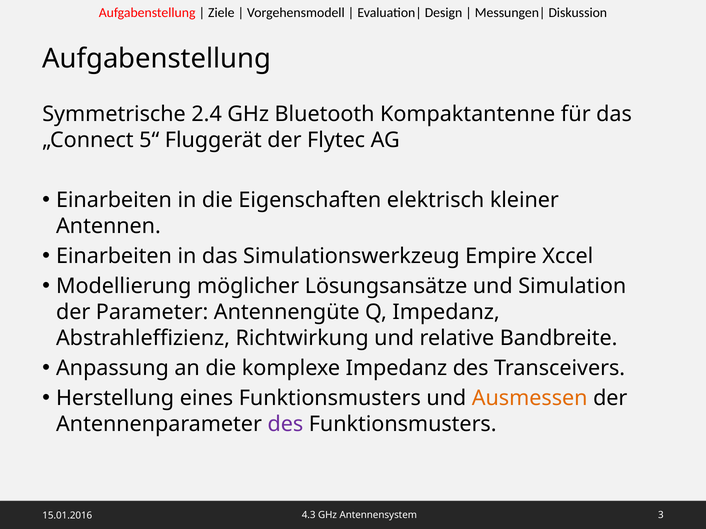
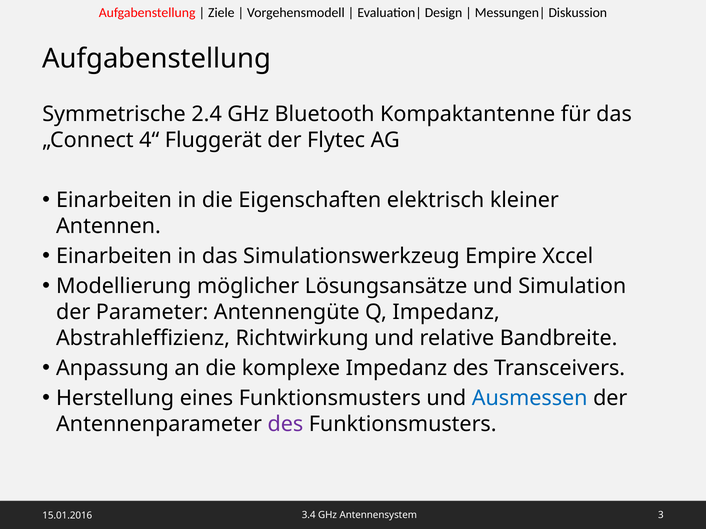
5“: 5“ -> 4“ (149, 140)
Ausmessen colour: orange -> blue (530, 399)
4.3: 4.3 -> 3.4 (309, 515)
